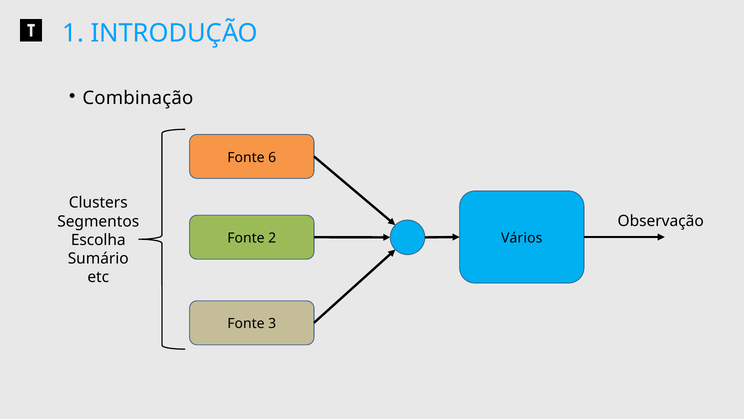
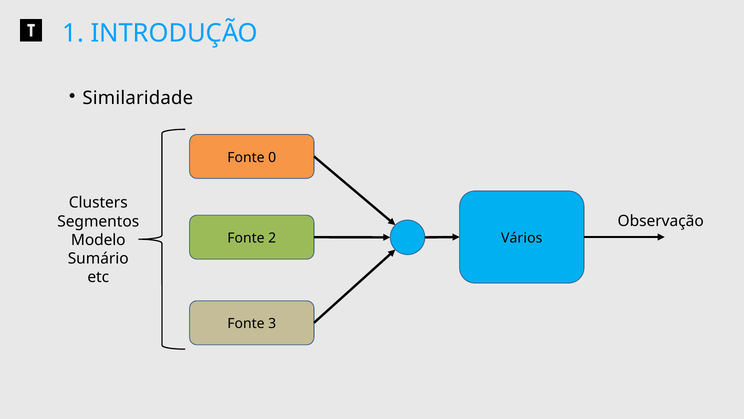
Combinação: Combinação -> Similaridade (138, 98)
6: 6 -> 0 (272, 157)
Escolha: Escolha -> Modelo (98, 240)
